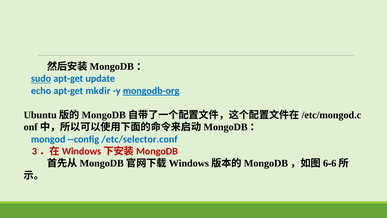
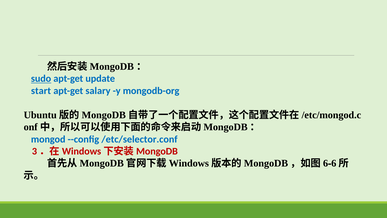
echo: echo -> start (41, 91)
mkdir: mkdir -> salary (98, 91)
mongodb-org underline: present -> none (151, 91)
